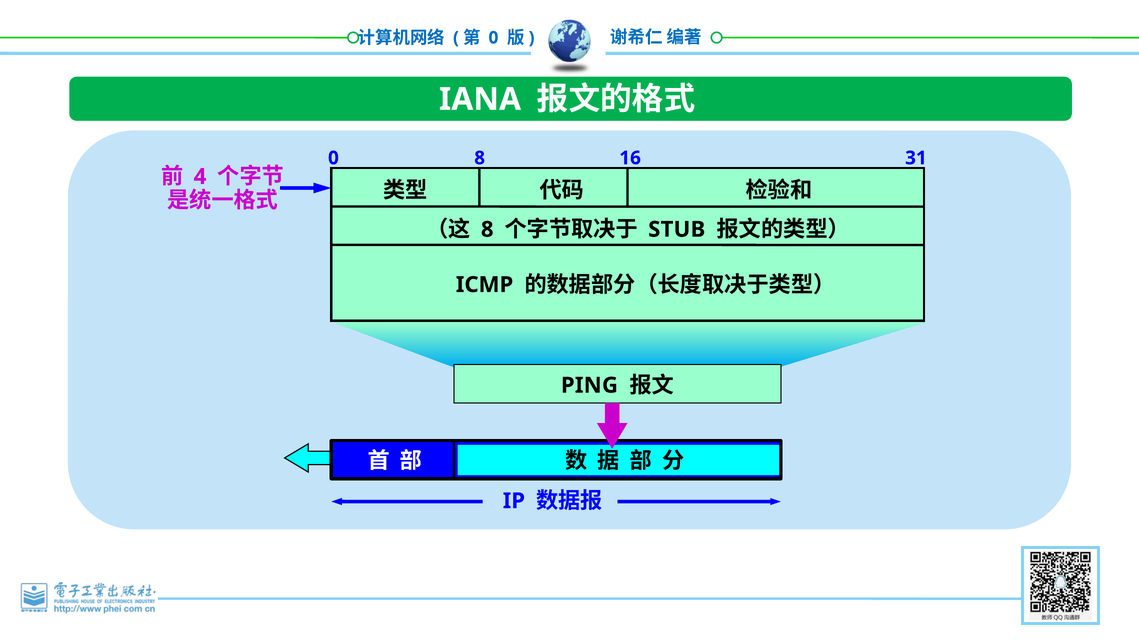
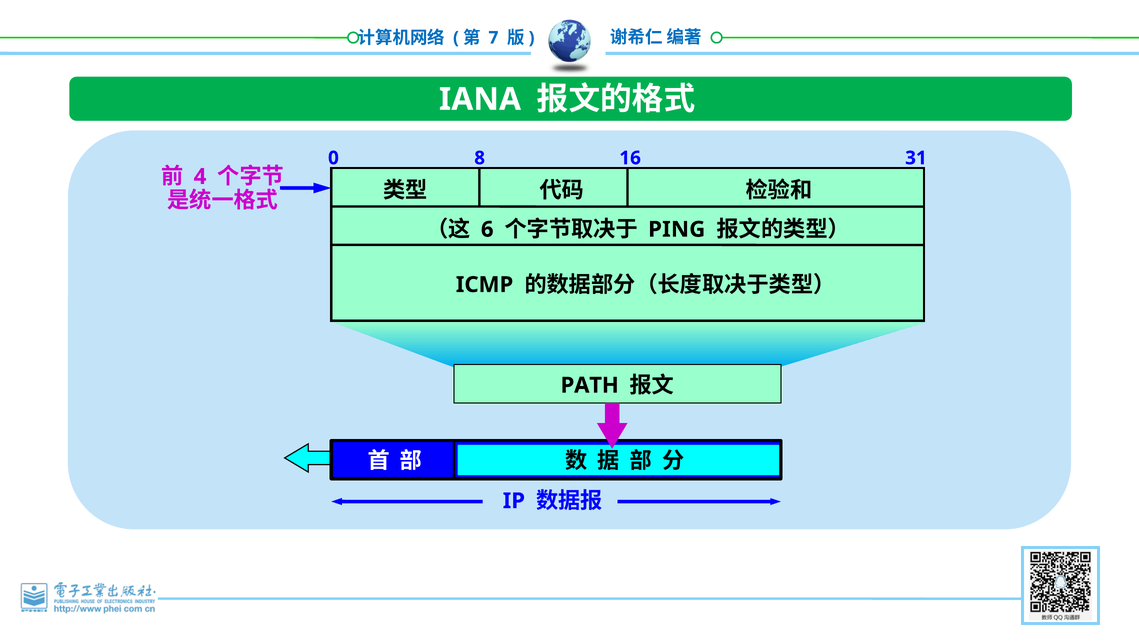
0: 0 -> 7 (493, 38)
8: 8 -> 6 (487, 229)
STUB: STUB -> PING (677, 229)
PING: PING -> PATH (590, 385)
